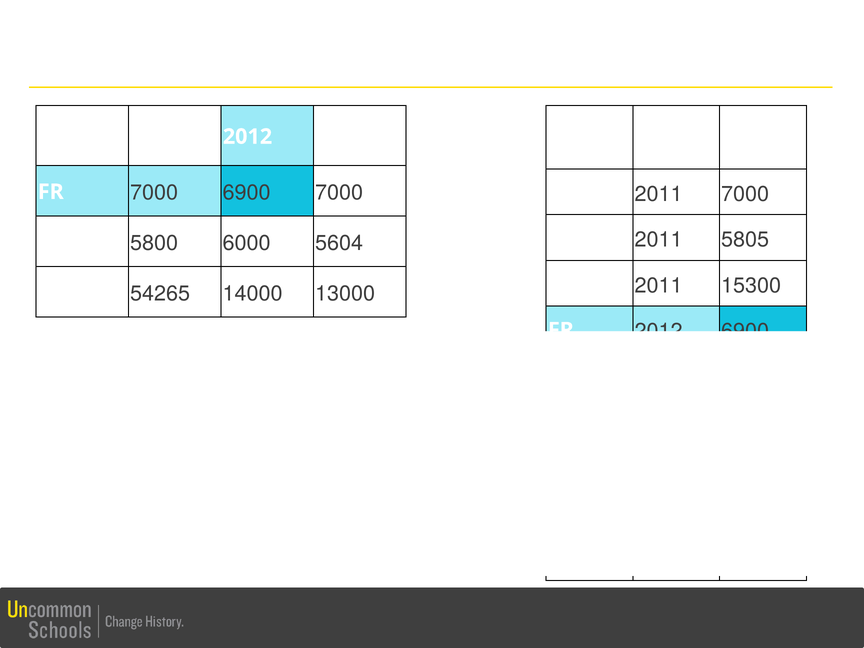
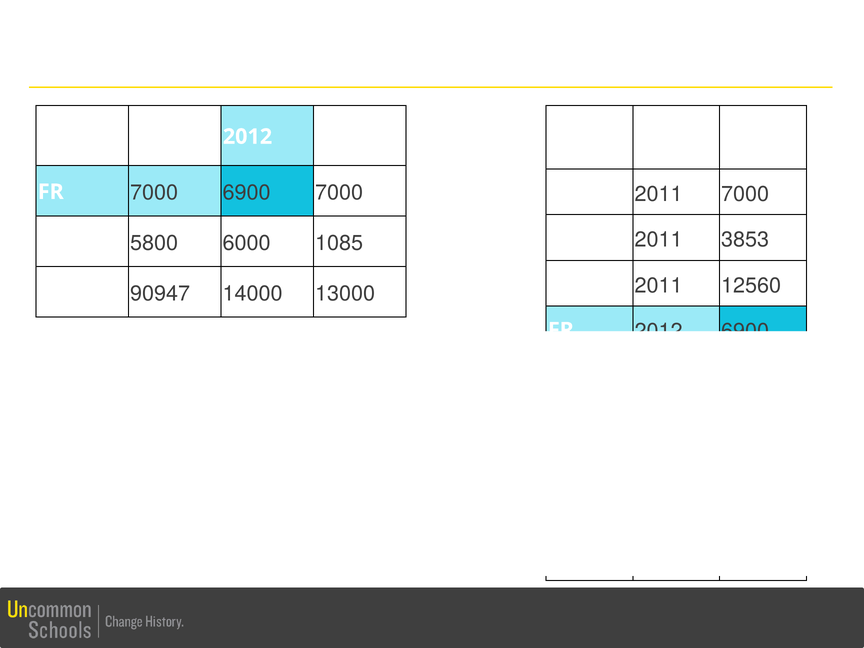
5805: 5805 -> 3853 (745, 240)
5604: 5604 -> 1085 (339, 243)
15300: 15300 -> 12560 (751, 285)
54265: 54265 -> 90947 (160, 294)
